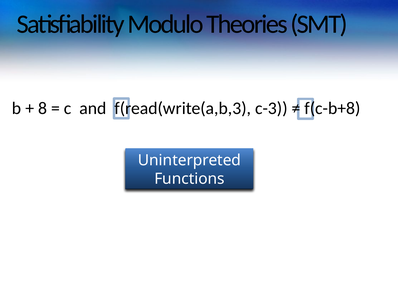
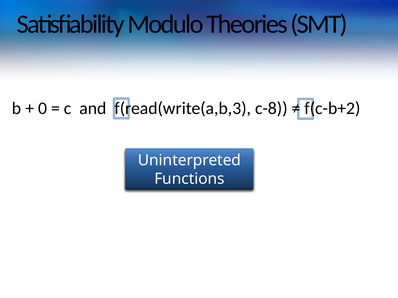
8: 8 -> 0 (43, 108)
c-3: c-3 -> c-8 (271, 108)
f(c-b+8: f(c-b+8 -> f(c-b+2 (332, 108)
